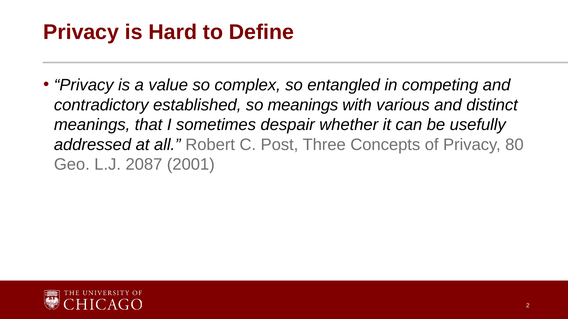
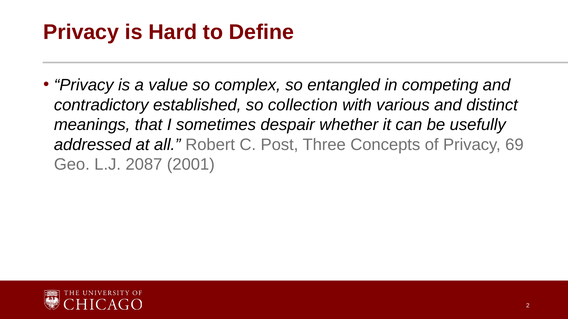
so meanings: meanings -> collection (303, 105)
80: 80 -> 69 (514, 145)
